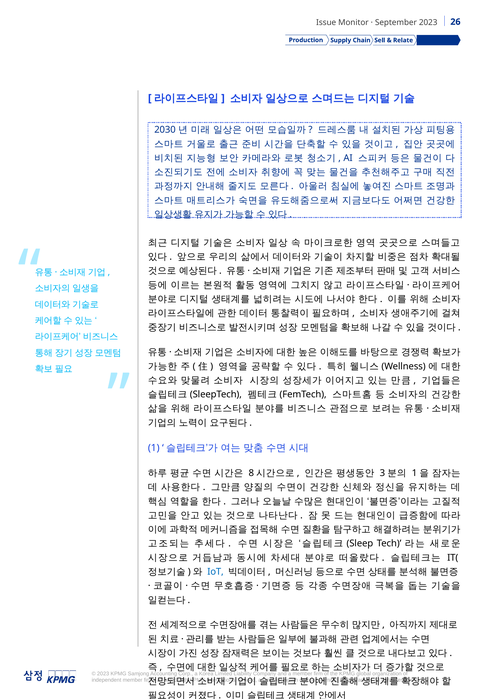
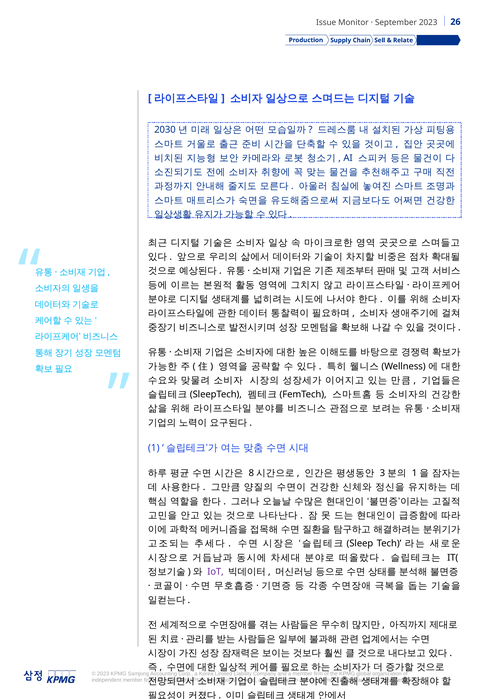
IoT colour: blue -> purple (215, 572)
